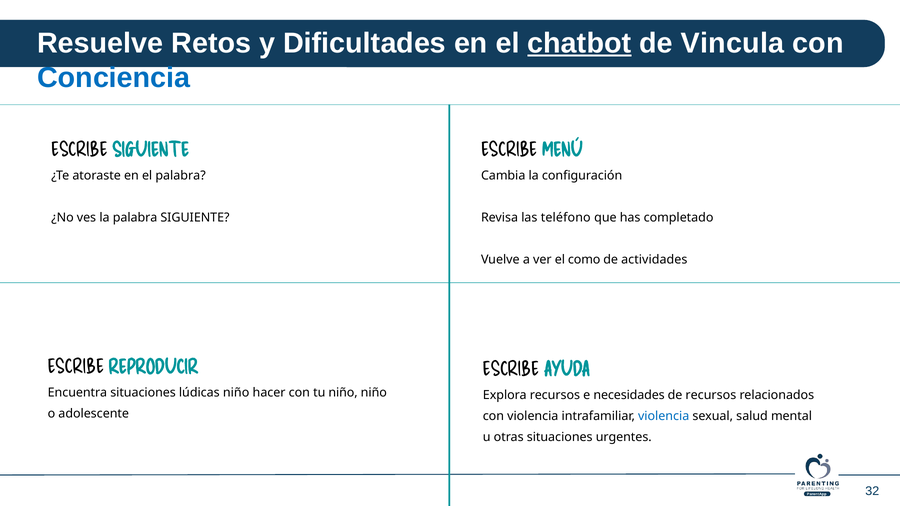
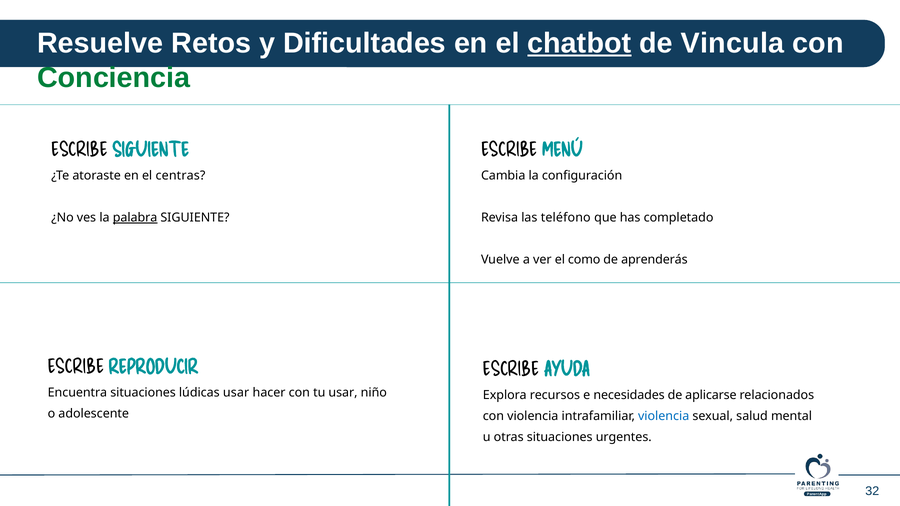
Conciencia colour: blue -> green (114, 78)
el palabra: palabra -> centras (180, 176)
palabra underline: none -> present (135, 218)
actividades: actividades -> aprenderás (654, 260)
lúdicas niño: niño -> usar (236, 393)
tu niño: niño -> usar (343, 393)
de recursos: recursos -> aplicarse (711, 395)
